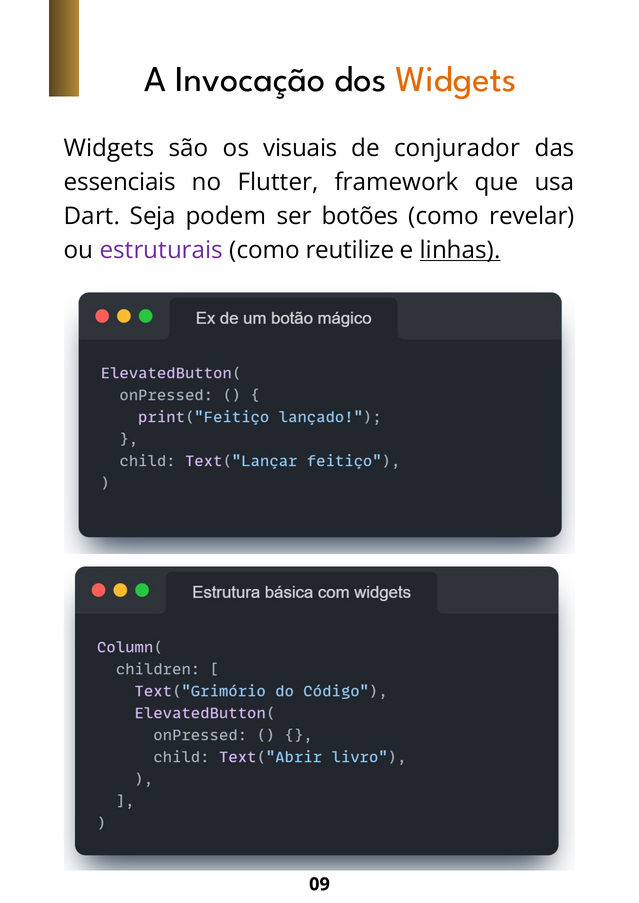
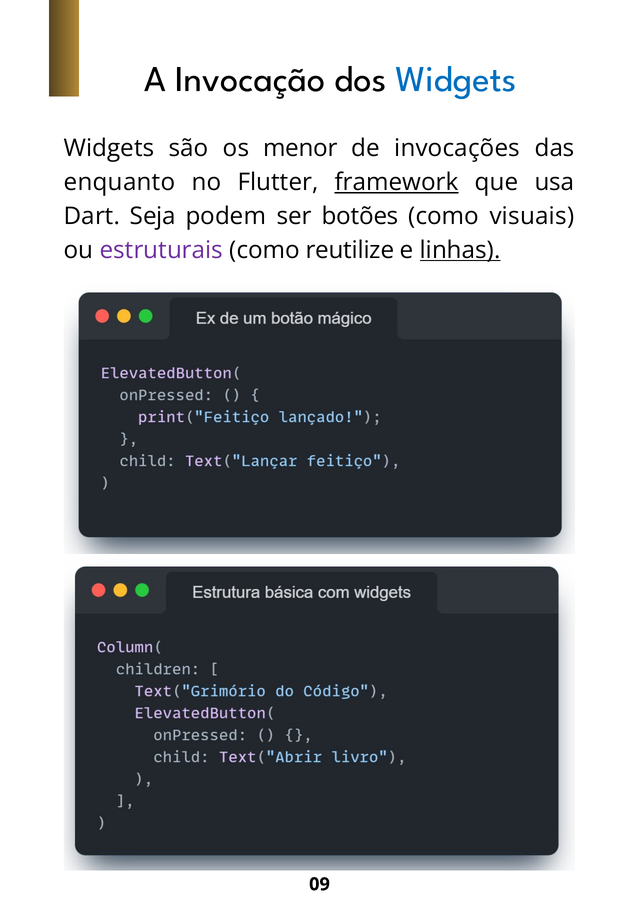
Widgets colour: orange -> blue (456, 79)
visuais: visuais -> menor (300, 148)
conjurador: conjurador -> invocações (457, 148)
essenciais: essenciais -> enquanto (120, 182)
framework underline: none -> present (397, 182)
revelar: revelar -> visuais (532, 216)
